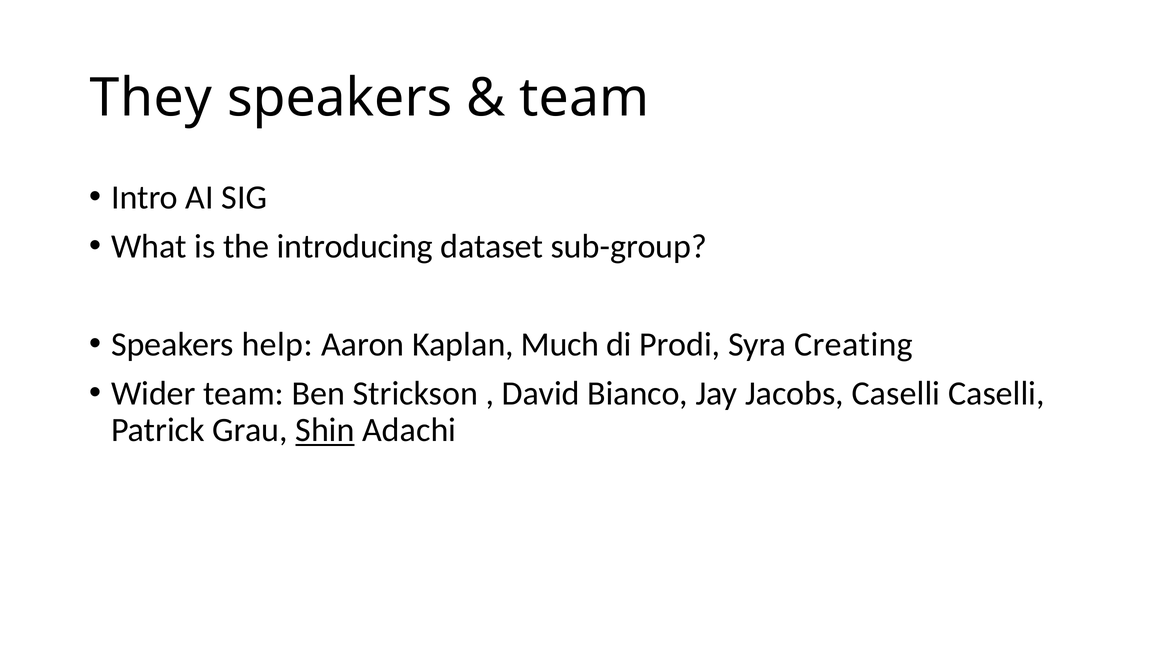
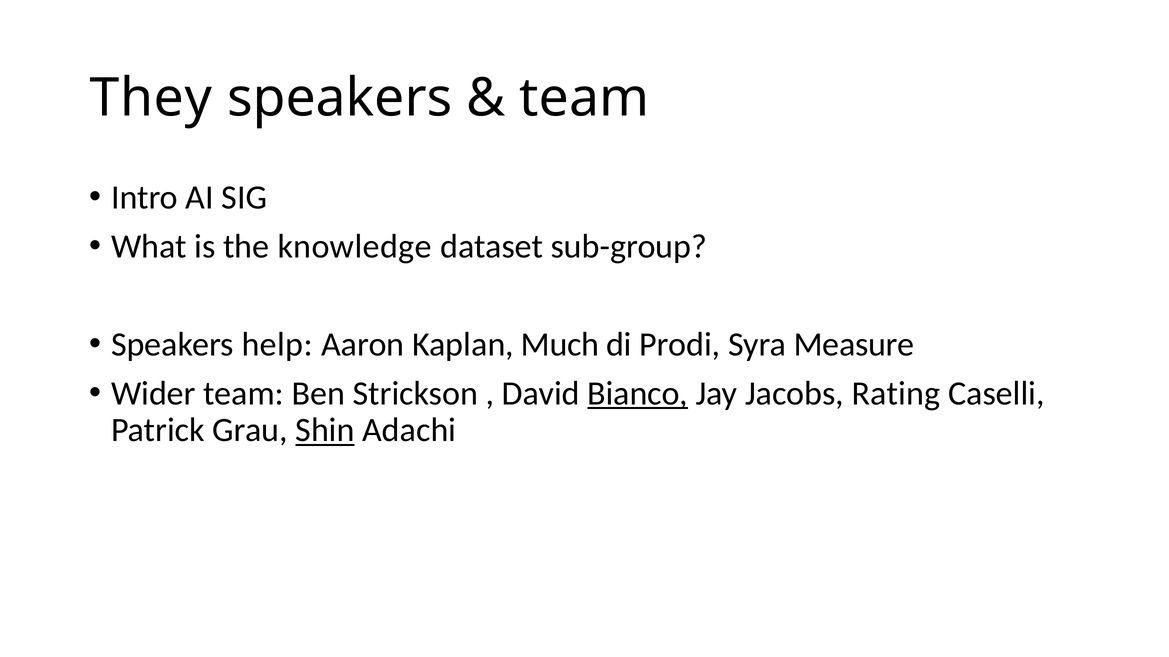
introducing: introducing -> knowledge (355, 247)
Creating: Creating -> Measure (854, 345)
Bianco underline: none -> present (638, 394)
Jacobs Caselli: Caselli -> Rating (896, 394)
